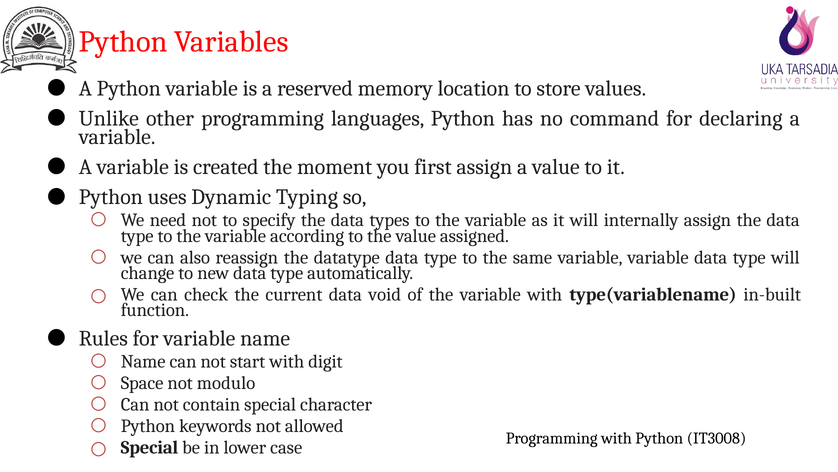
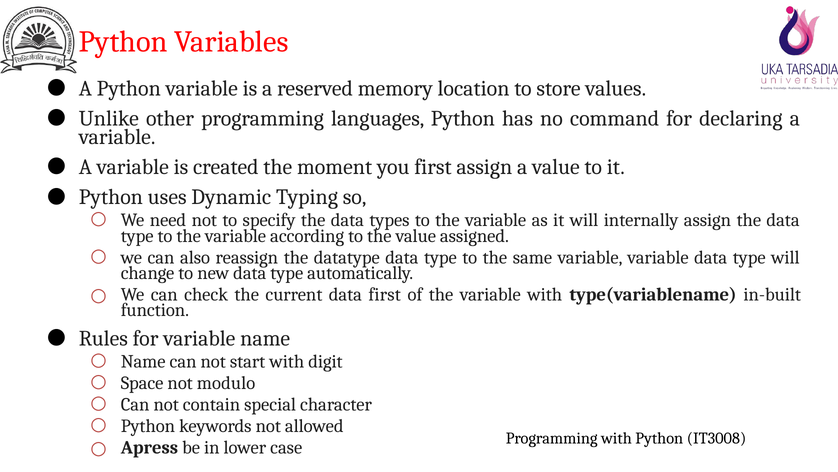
data void: void -> first (385, 294)
Special: Special -> Apress (149, 447)
